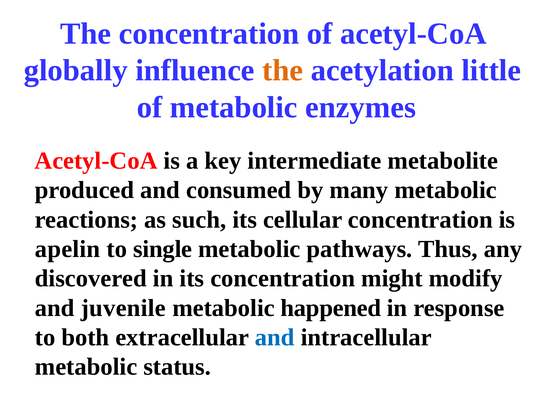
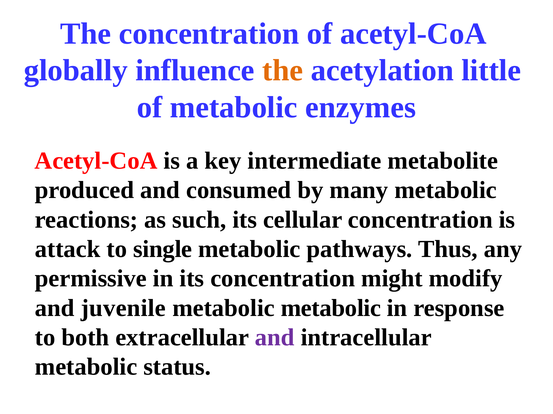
apelin: apelin -> attack (68, 250)
discovered: discovered -> permissive (91, 279)
metabolic happened: happened -> metabolic (331, 309)
and colour: blue -> purple (275, 338)
